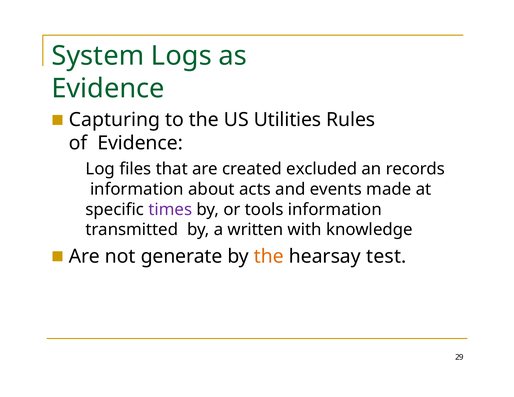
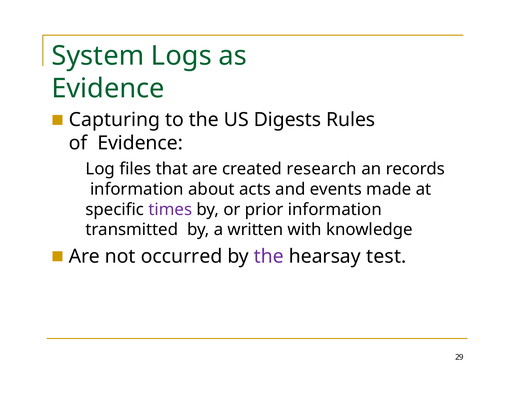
Utilities: Utilities -> Digests (287, 120)
excluded: excluded -> research (322, 169)
tools: tools -> prior (264, 210)
generate: generate -> occurred (182, 256)
the colour: orange -> purple (269, 256)
